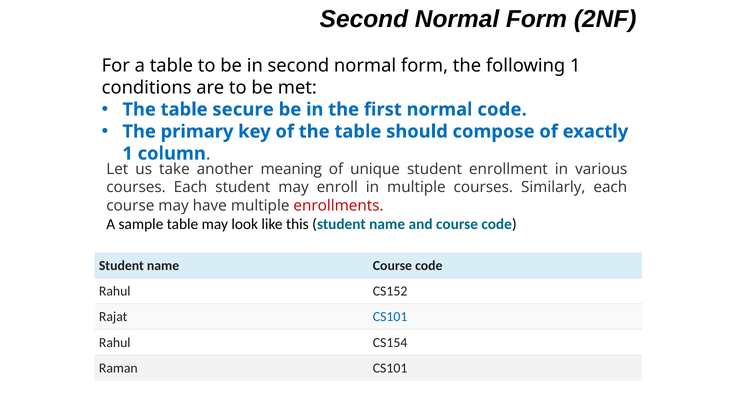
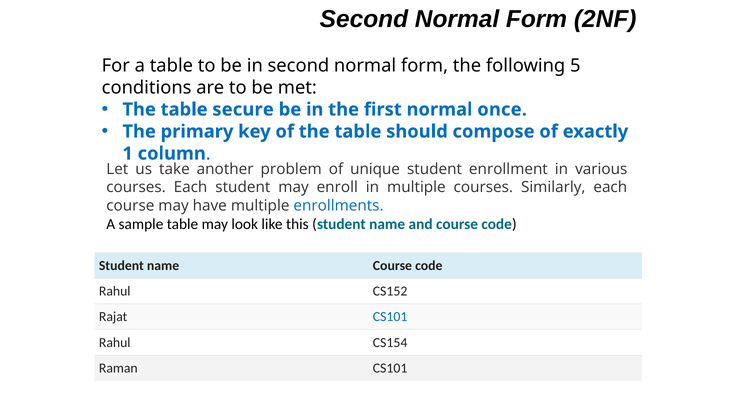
following 1: 1 -> 5 (575, 65)
normal code: code -> once (502, 109)
meaning: meaning -> problem (291, 169)
enrollments colour: red -> blue (338, 206)
